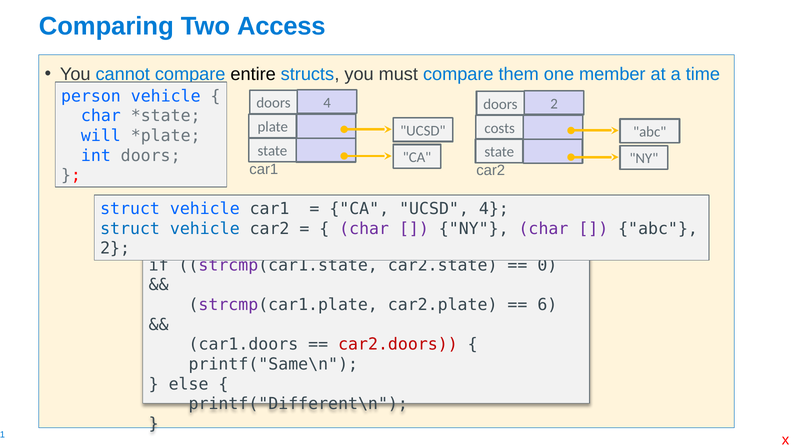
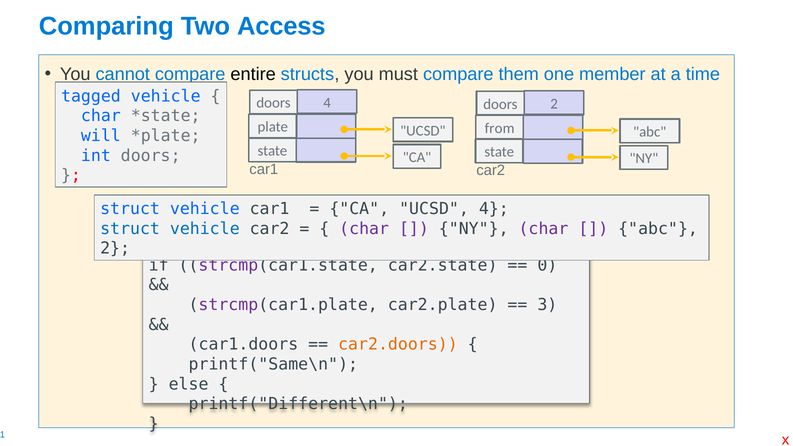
person: person -> tagged (91, 96)
costs: costs -> from (500, 128)
6: 6 -> 3 (547, 305)
car2.doors colour: red -> orange (398, 345)
